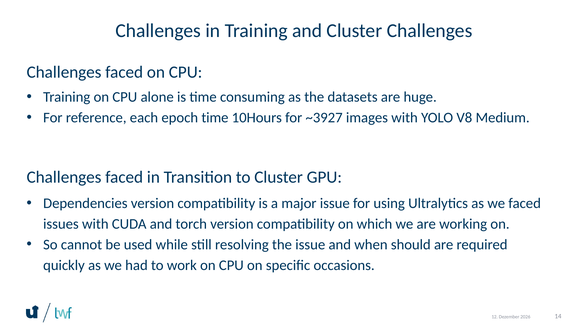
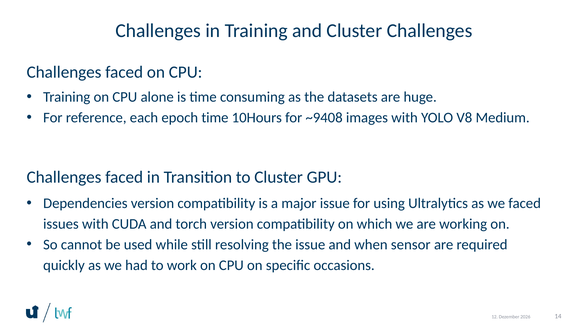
~3927: ~3927 -> ~9408 (324, 118)
should: should -> sensor (411, 244)
